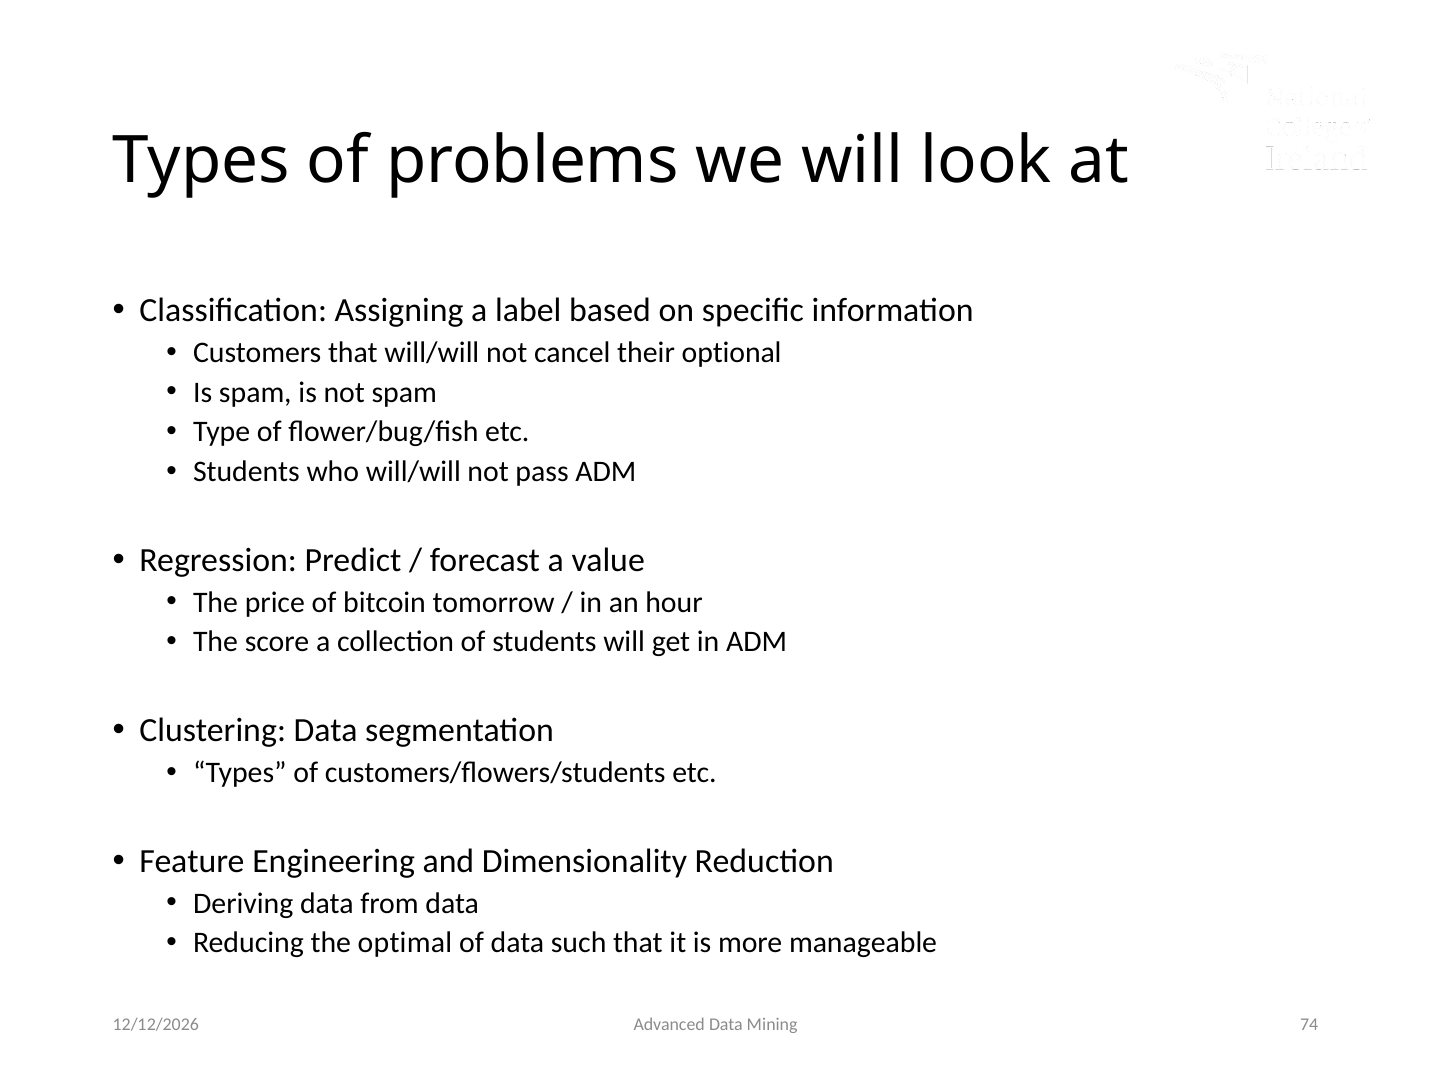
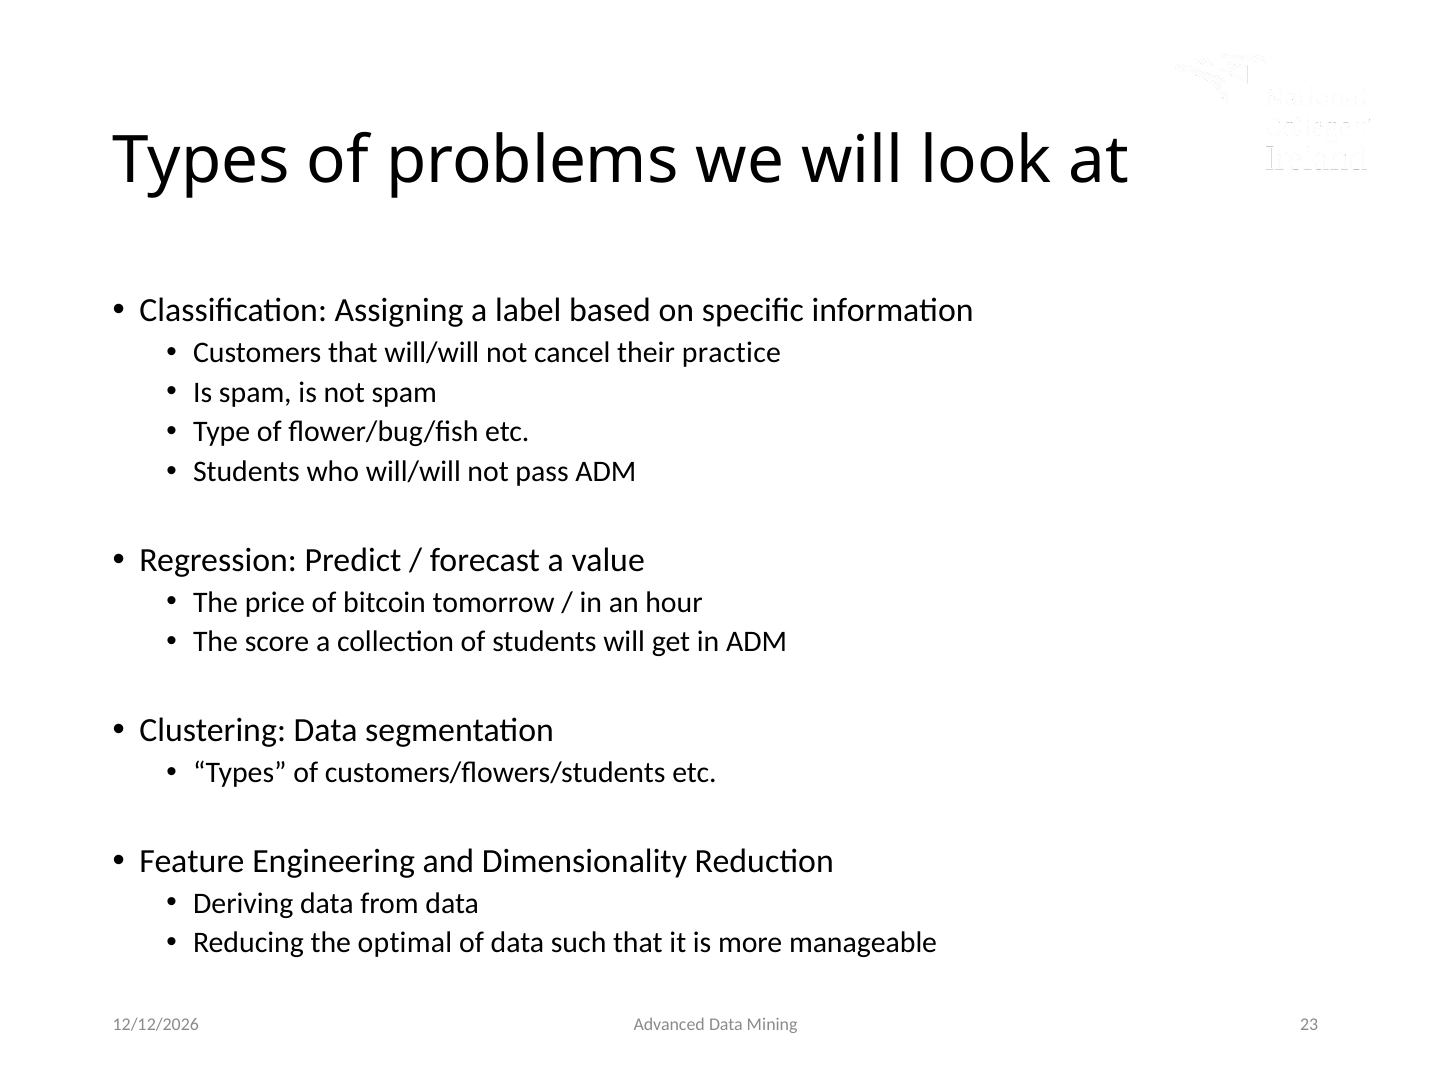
optional: optional -> practice (731, 353)
74: 74 -> 23 (1309, 1024)
